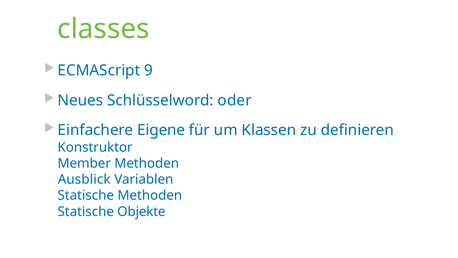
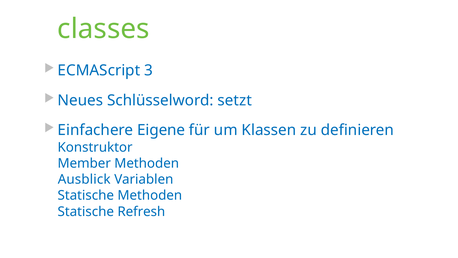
9: 9 -> 3 (149, 71)
oder: oder -> setzt (235, 100)
Objekte: Objekte -> Refresh (141, 211)
